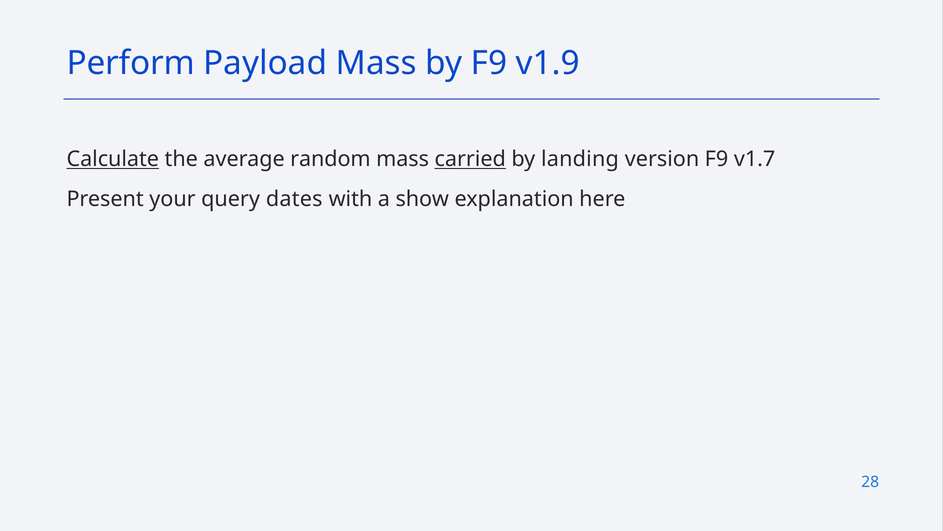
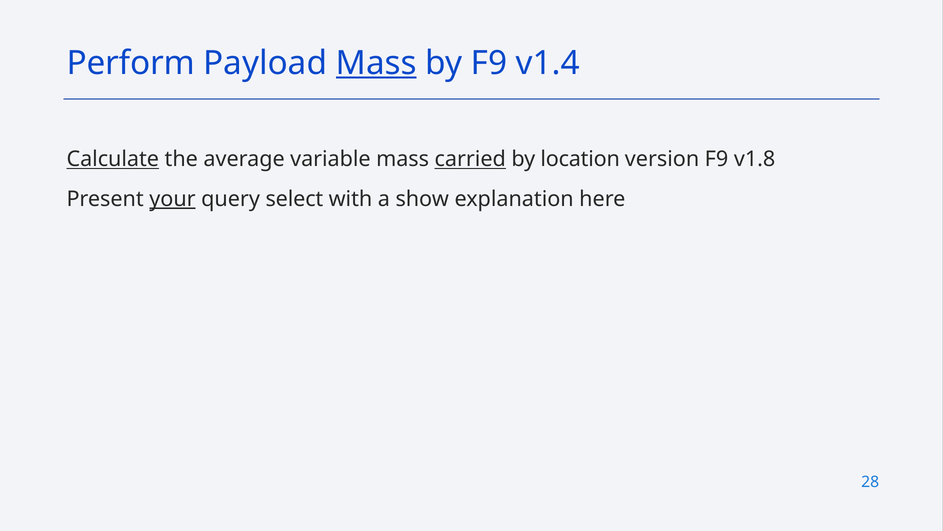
Mass underline: none -> present (376, 63)
v1.9: v1.9 -> v1.4 (548, 63)
random: random -> variable (330, 159)
landing: landing -> location (580, 159)
v1.7: v1.7 -> v1.8 (755, 159)
your underline: none -> present (173, 199)
dates: dates -> select (294, 199)
